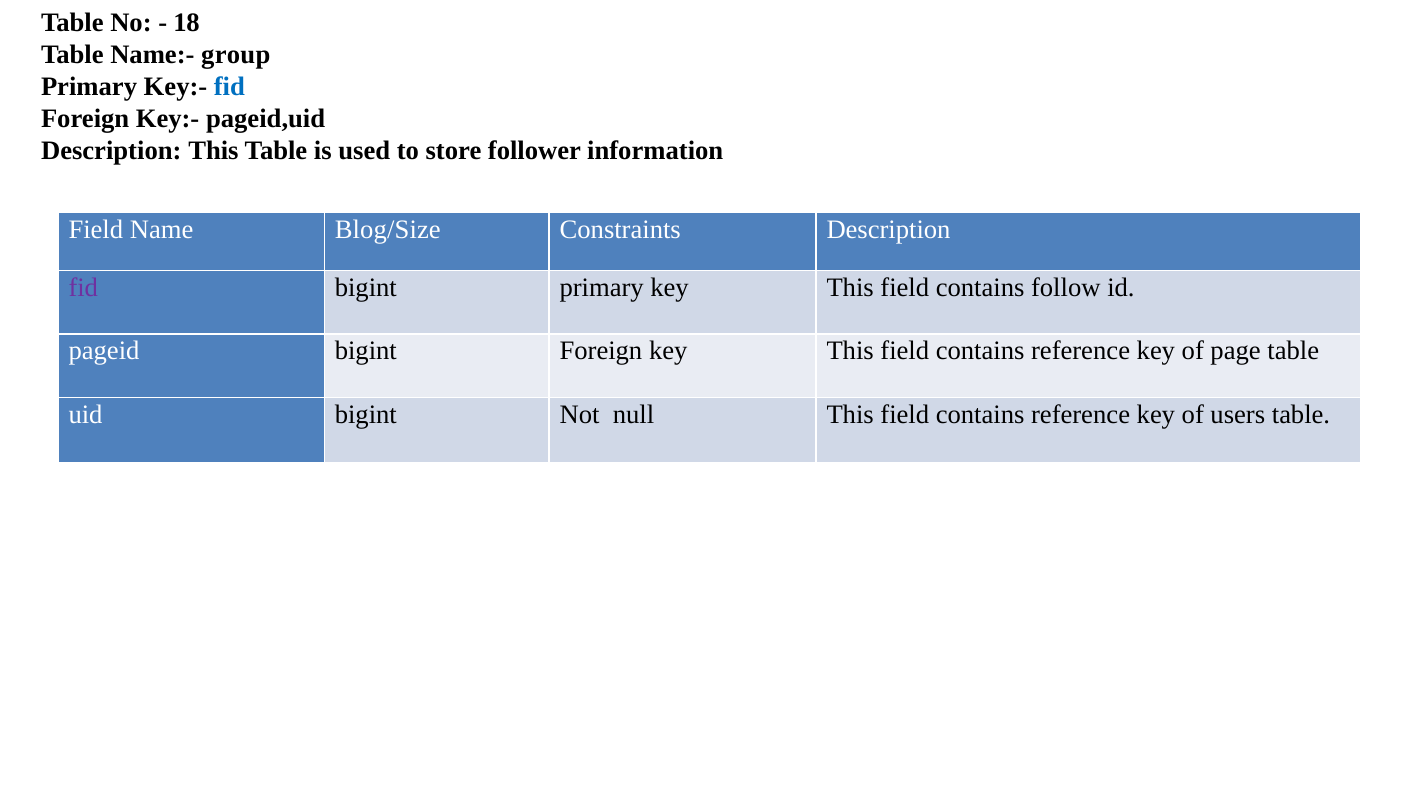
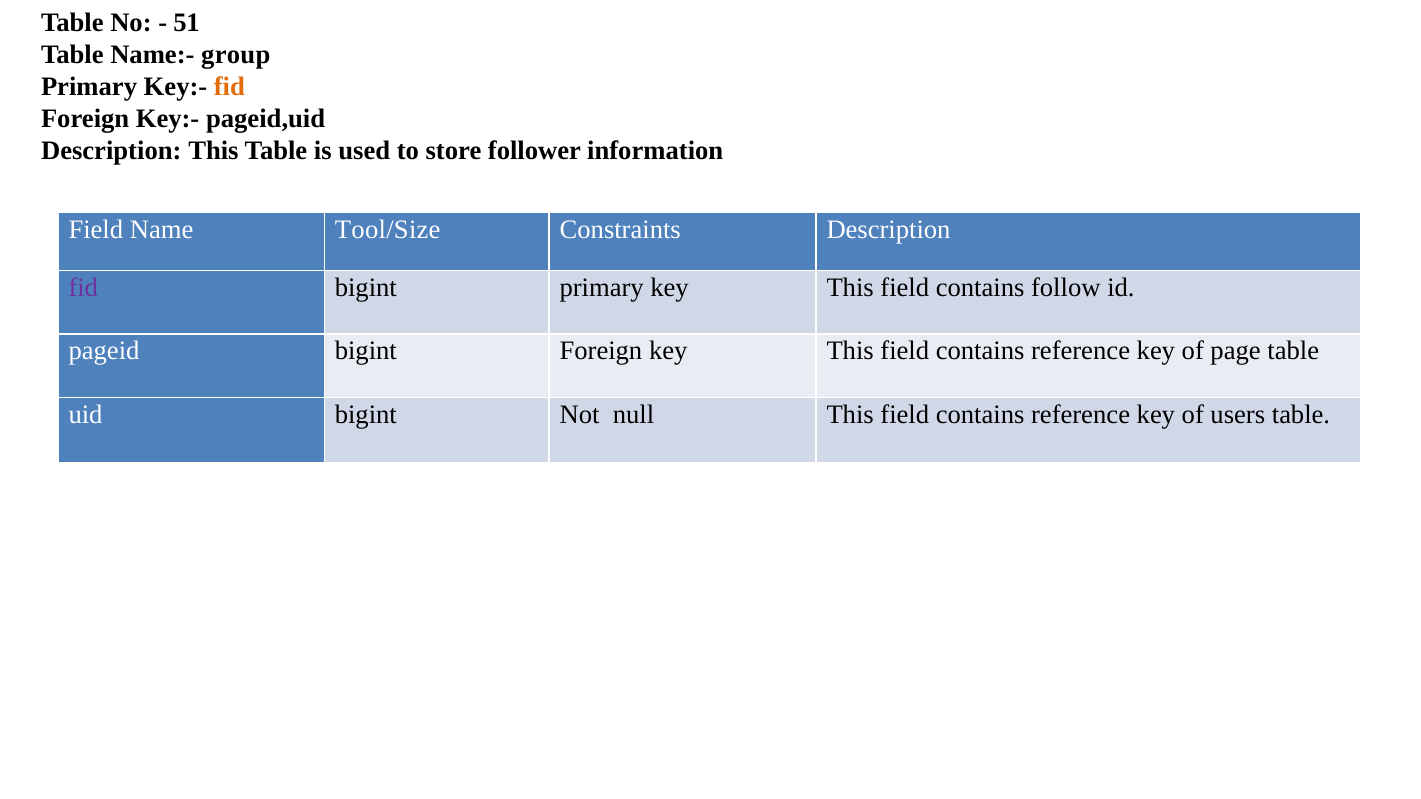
18: 18 -> 51 (187, 23)
fid colour: blue -> orange (229, 87)
Blog/Size: Blog/Size -> Tool/Size (388, 230)
